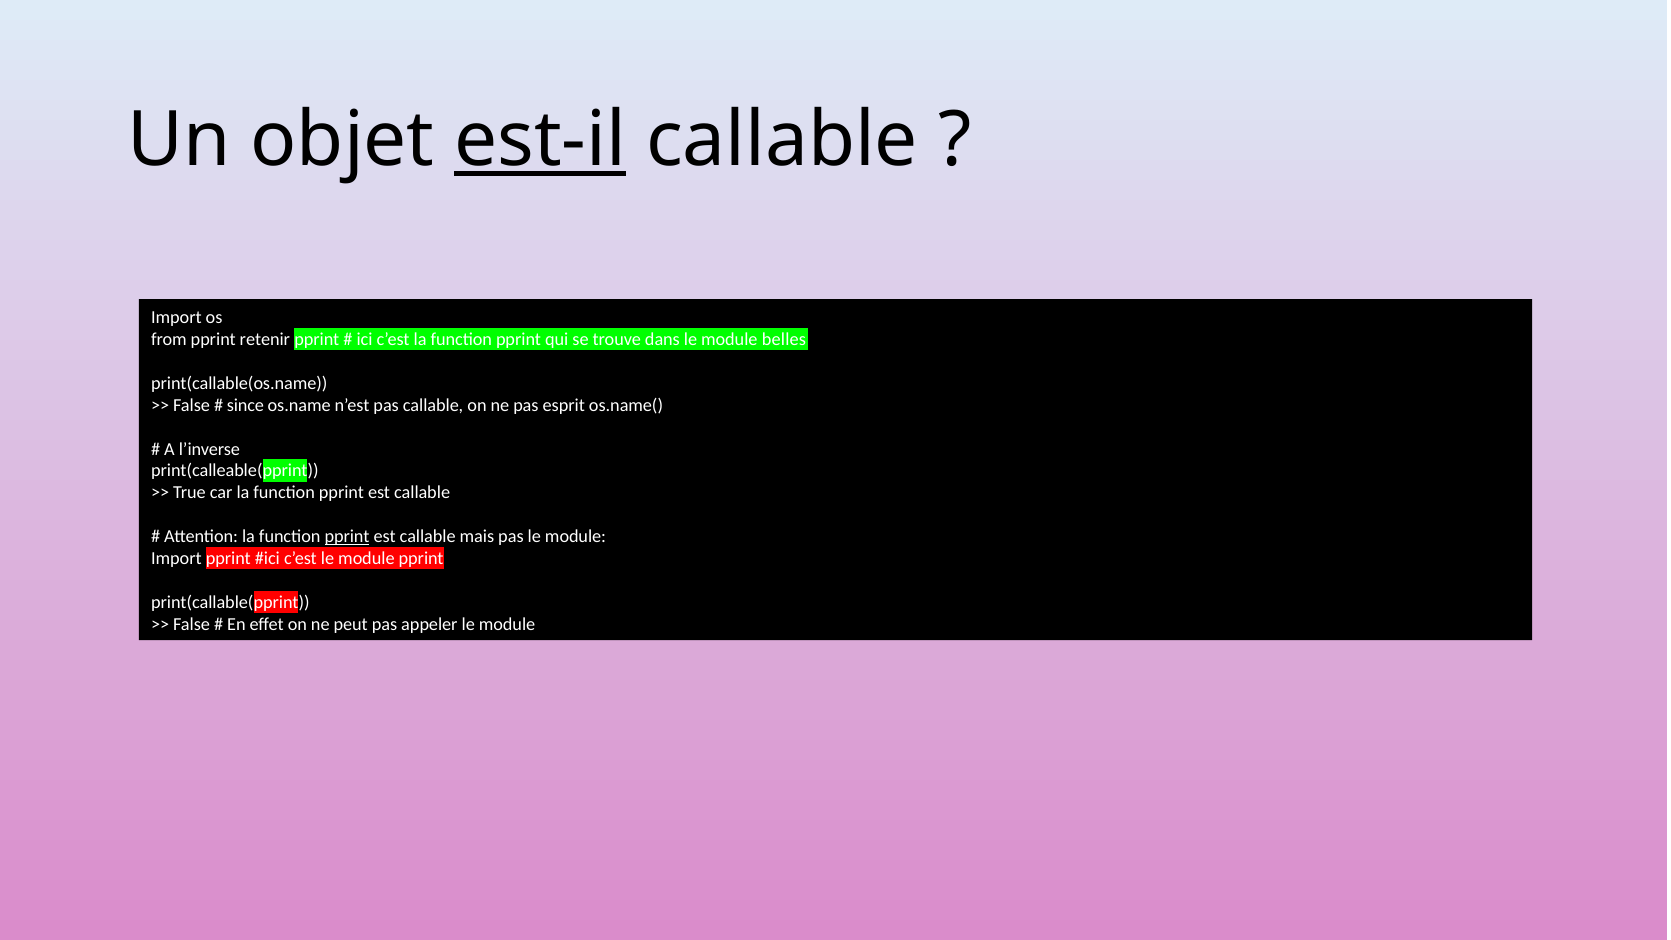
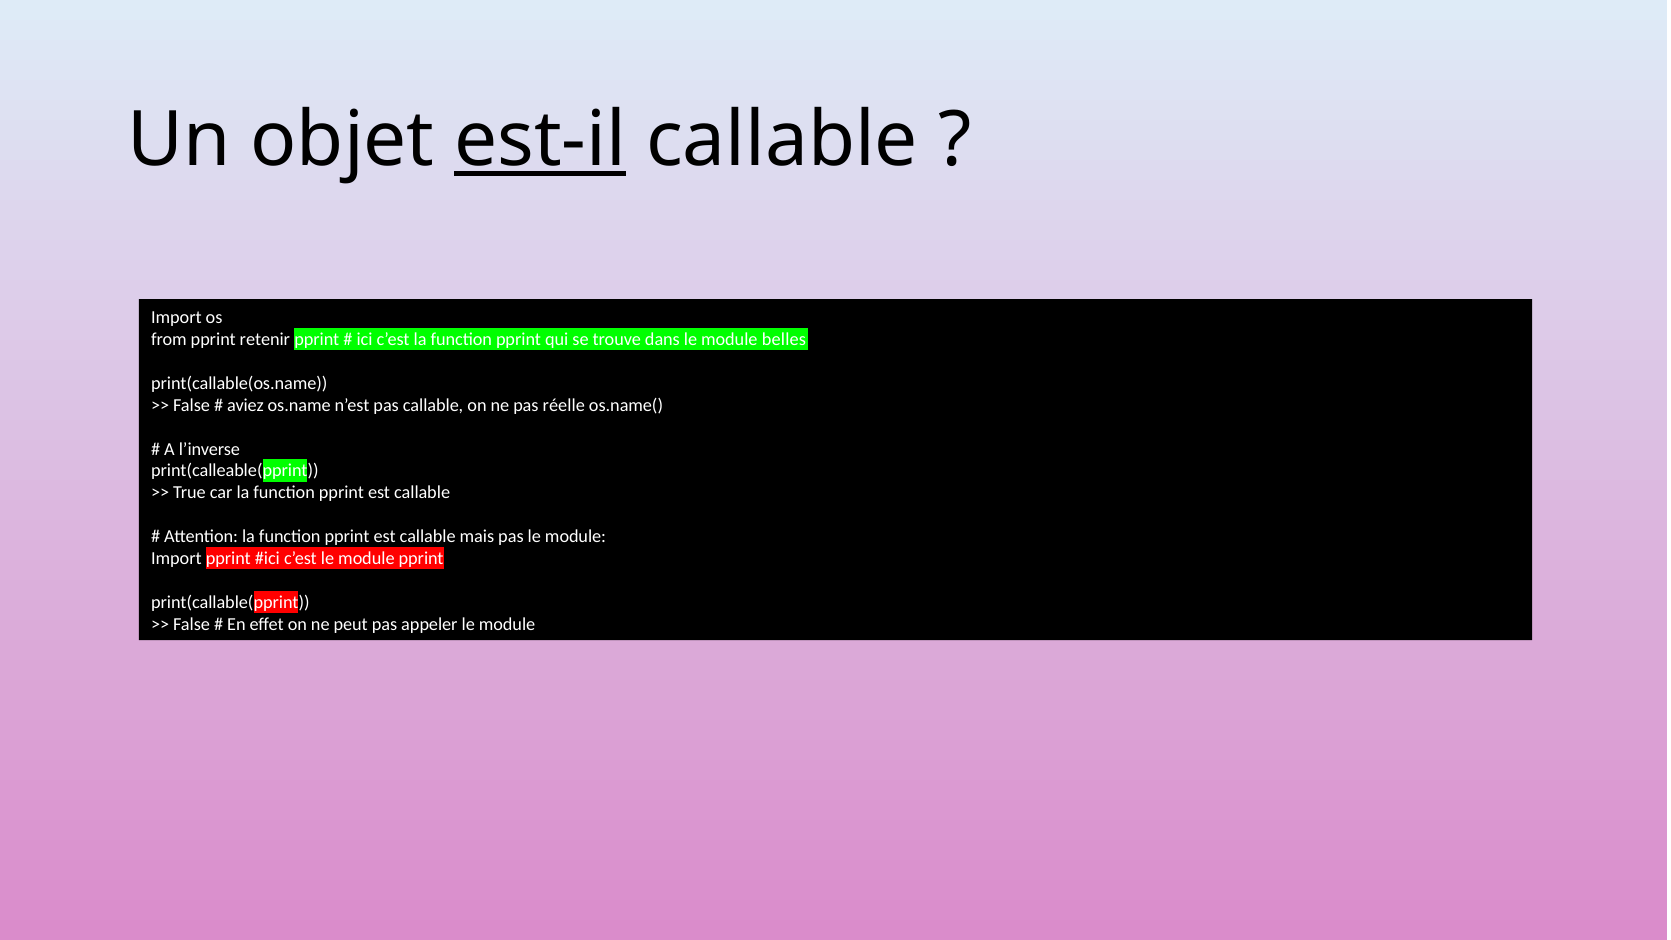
since: since -> aviez (245, 405)
esprit: esprit -> réelle (564, 405)
pprint underline: present -> none (347, 537)
